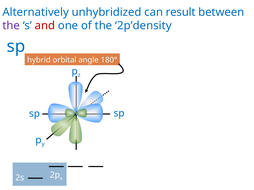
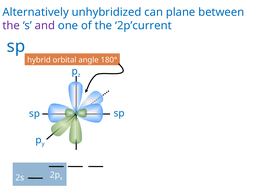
result: result -> plane (181, 12)
and colour: red -> purple (45, 26)
2p’density: 2p’density -> 2p’current (143, 26)
